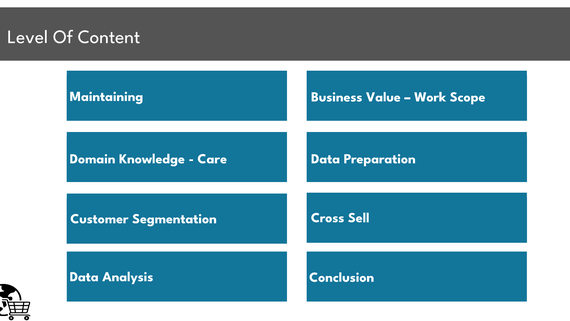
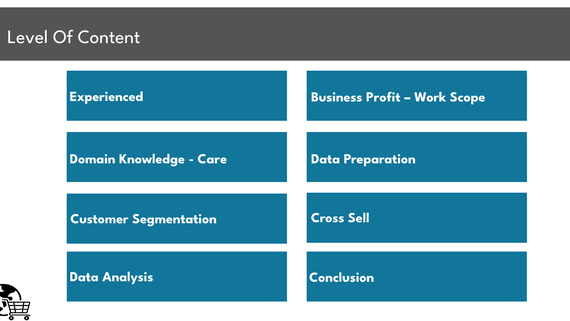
Maintaining: Maintaining -> Experienced (106, 96)
Value: Value -> Profit (383, 97)
